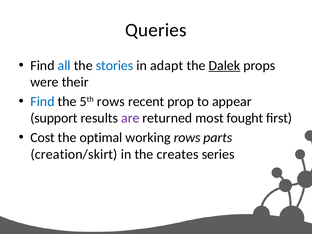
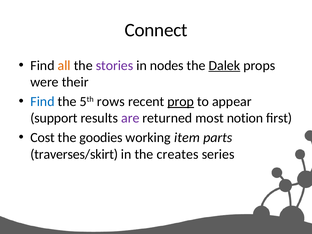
Queries: Queries -> Connect (156, 30)
all colour: blue -> orange (64, 65)
stories colour: blue -> purple (115, 65)
adapt: adapt -> nodes (167, 65)
prop underline: none -> present (181, 102)
fought: fought -> notion (245, 118)
optimal: optimal -> goodies (101, 138)
working rows: rows -> item (187, 138)
creation/skirt: creation/skirt -> traverses/skirt (74, 154)
